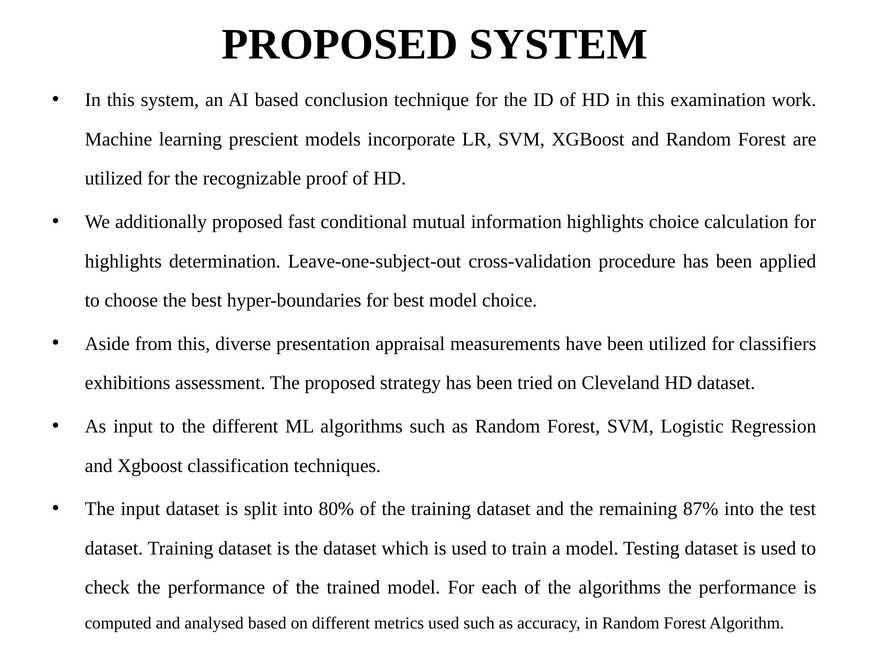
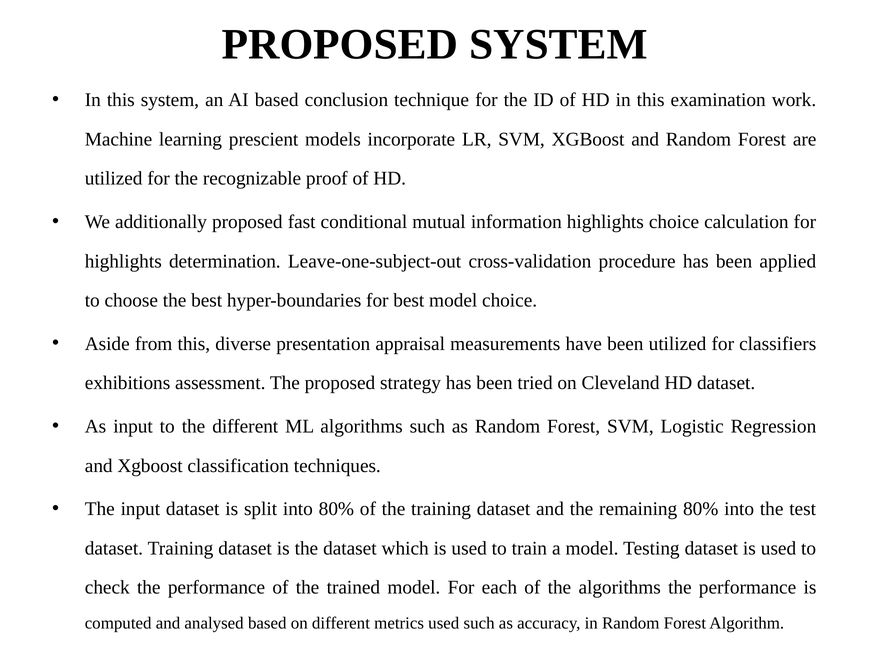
remaining 87%: 87% -> 80% (701, 509)
